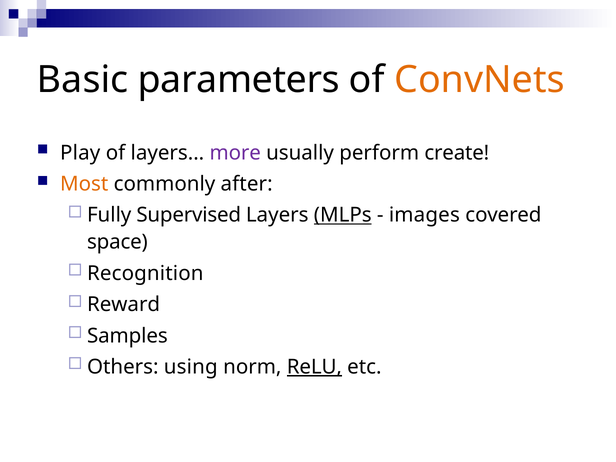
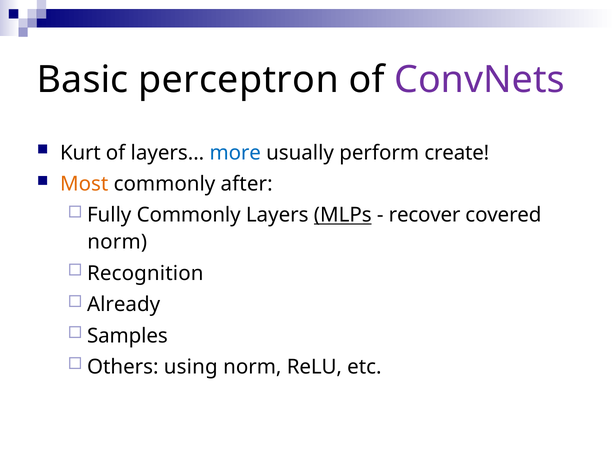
parameters: parameters -> perceptron (238, 80)
ConvNets colour: orange -> purple (480, 80)
Play: Play -> Kurt (80, 153)
more colour: purple -> blue (235, 153)
Fully Supervised: Supervised -> Commonly (189, 215)
images: images -> recover (425, 215)
space: space -> norm (117, 242)
Reward: Reward -> Already (124, 305)
ReLU underline: present -> none (314, 367)
